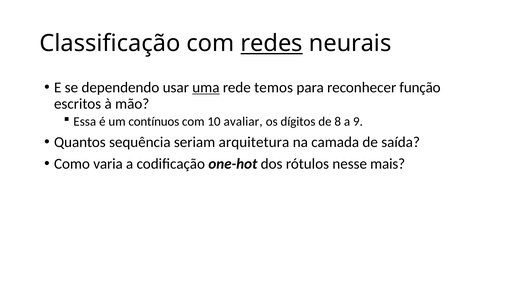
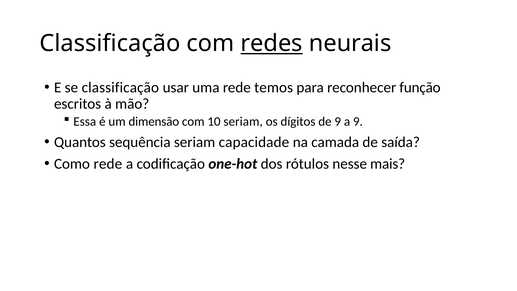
se dependendo: dependendo -> classificação (120, 87)
uma underline: present -> none (206, 87)
contínuos: contínuos -> dimensão (154, 122)
10 avaliar: avaliar -> seriam (243, 122)
de 8: 8 -> 9 (338, 122)
arquitetura: arquitetura -> capacidade (254, 142)
Como varia: varia -> rede (108, 164)
